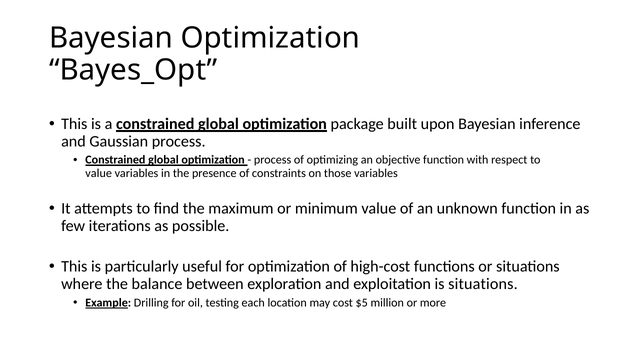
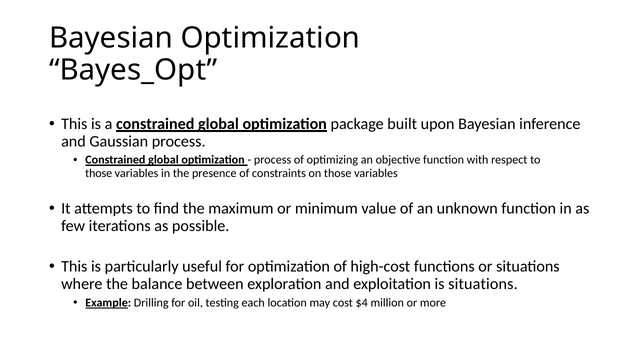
value: value -> those (99, 173)
$5: $5 -> $4 (362, 303)
